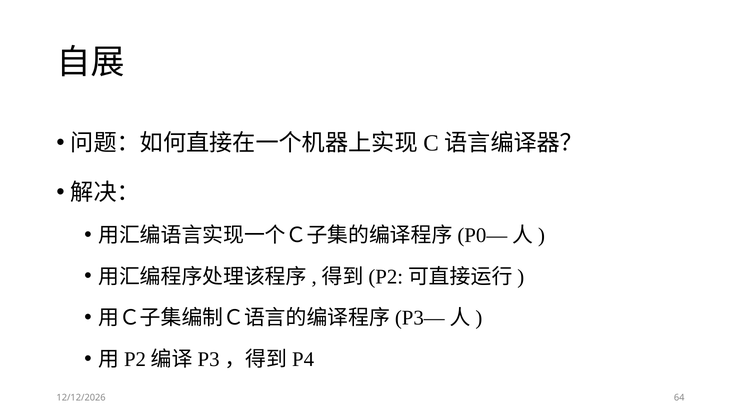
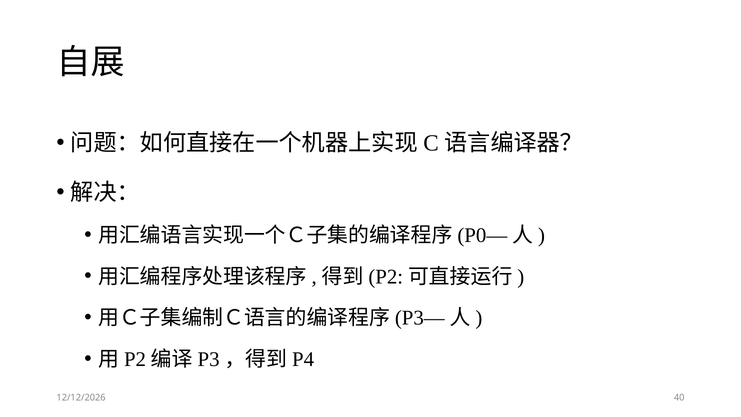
64: 64 -> 40 (679, 397)
